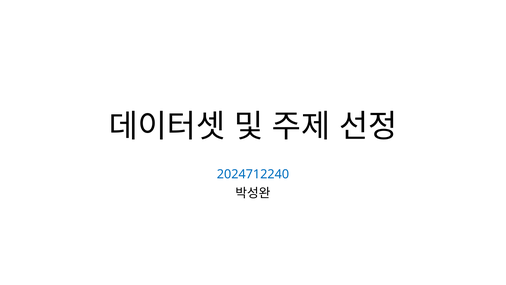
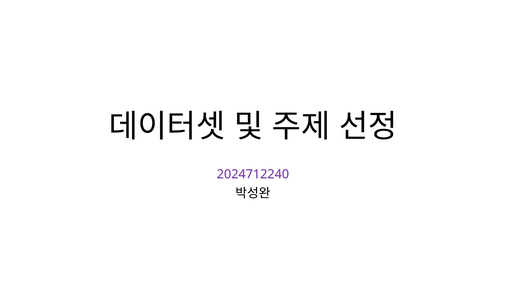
2024712240 colour: blue -> purple (253, 174)
